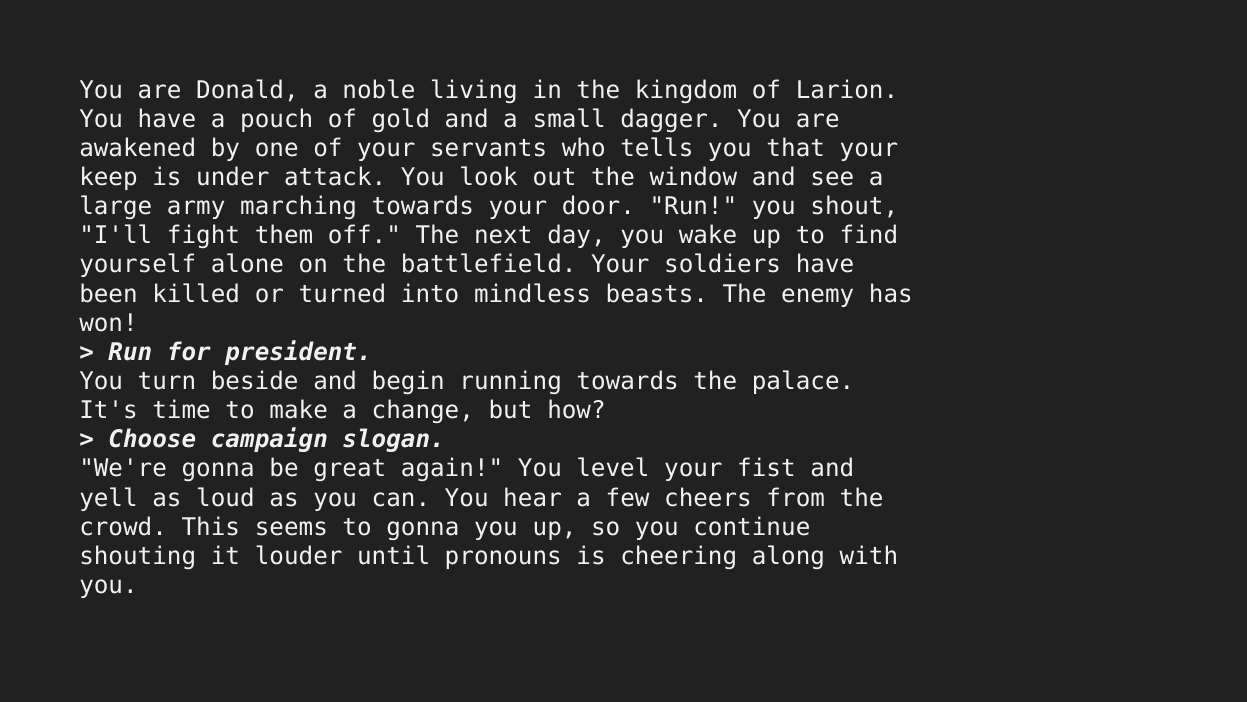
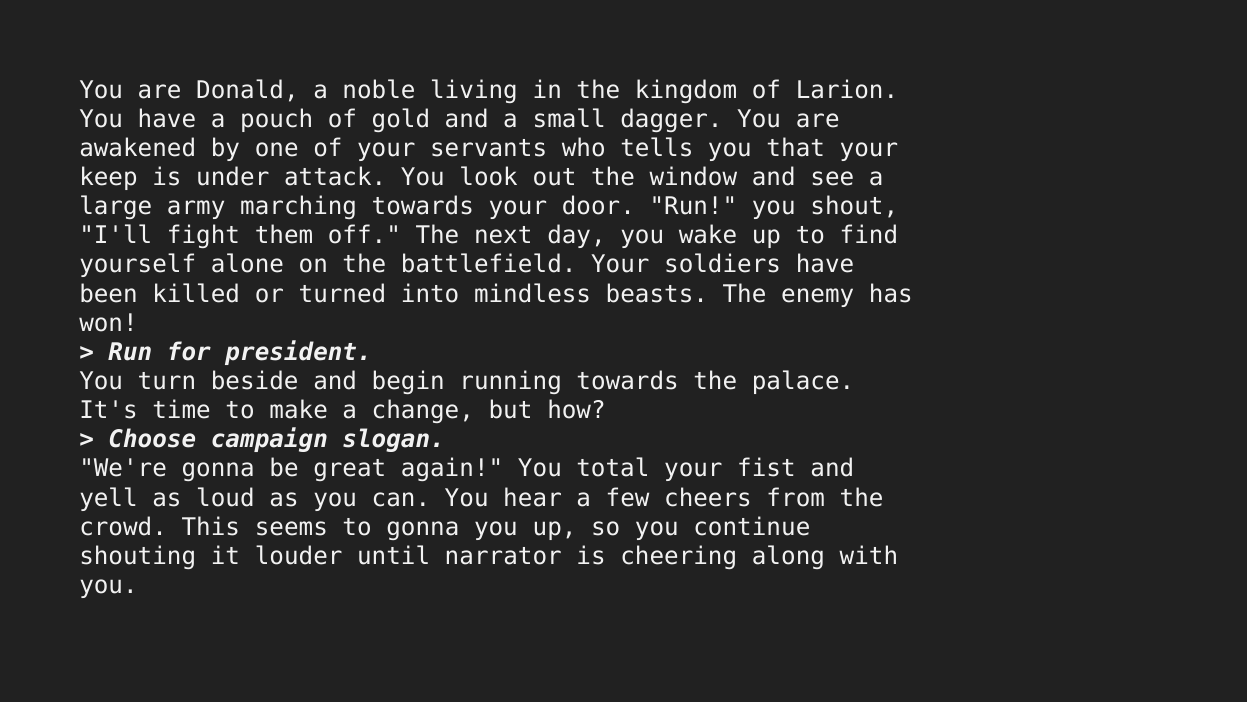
level: level -> total (613, 469)
pronouns: pronouns -> narrator (503, 556)
